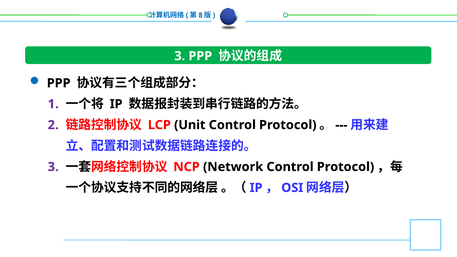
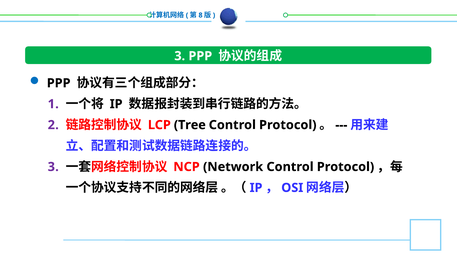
Unit: Unit -> Tree (190, 125)
